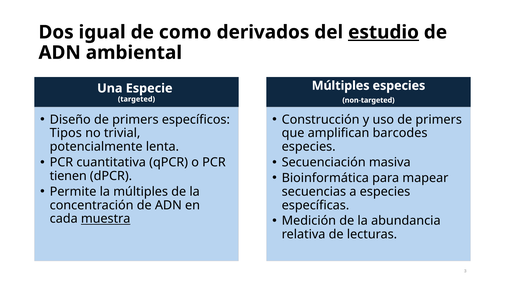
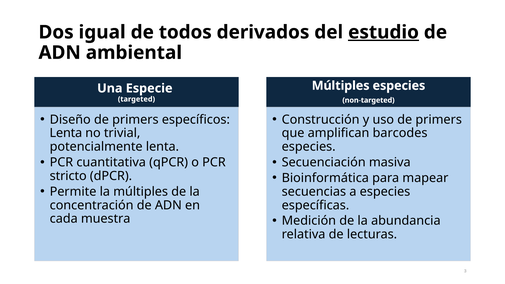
como: como -> todos (185, 32)
Tipos: Tipos -> Lenta (66, 133)
tienen: tienen -> stricto (68, 176)
muestra underline: present -> none (106, 219)
